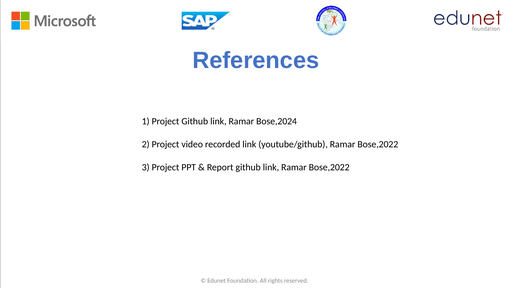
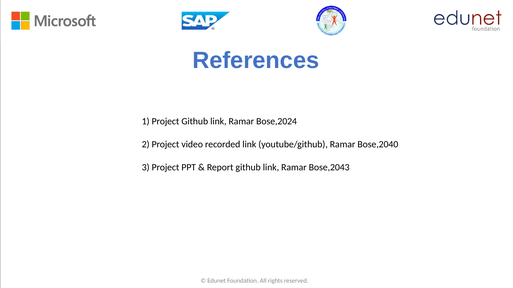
youtube/github Ramar Bose,2022: Bose,2022 -> Bose,2040 (378, 145)
link Ramar Bose,2022: Bose,2022 -> Bose,2043 (329, 168)
